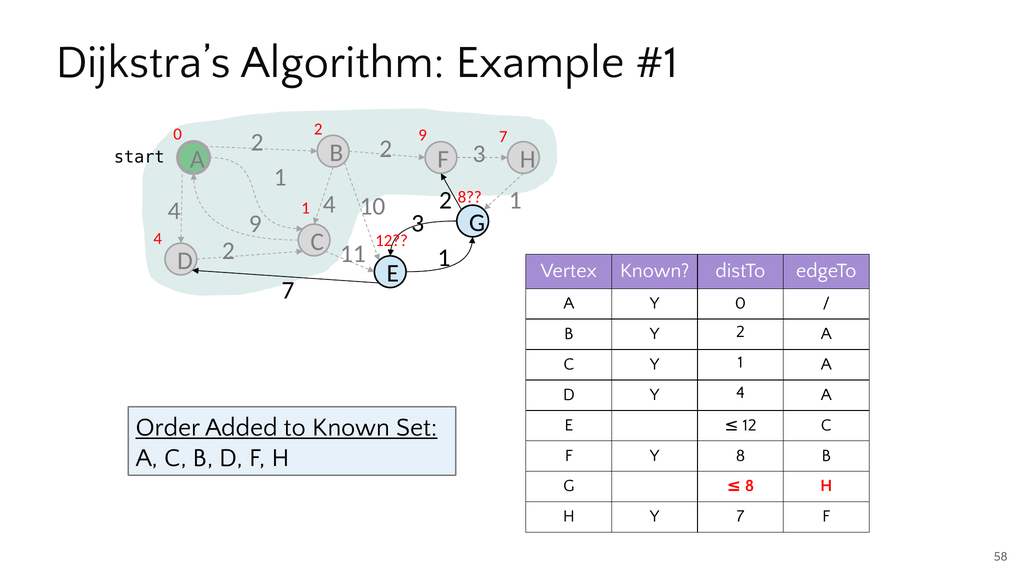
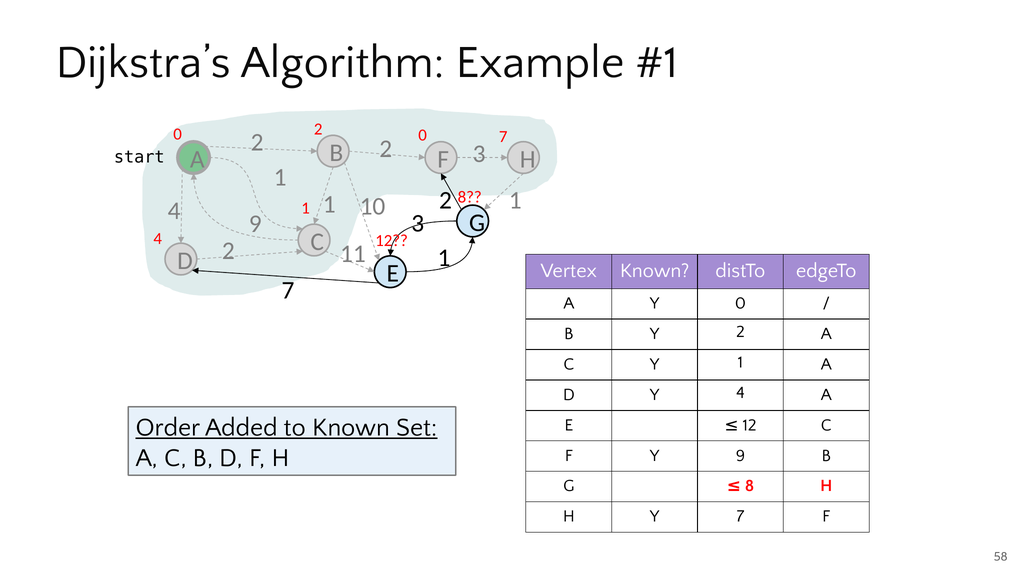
2 9: 9 -> 0 (423, 135)
4 4: 4 -> 1 (329, 204)
Y 8: 8 -> 9 (741, 455)
